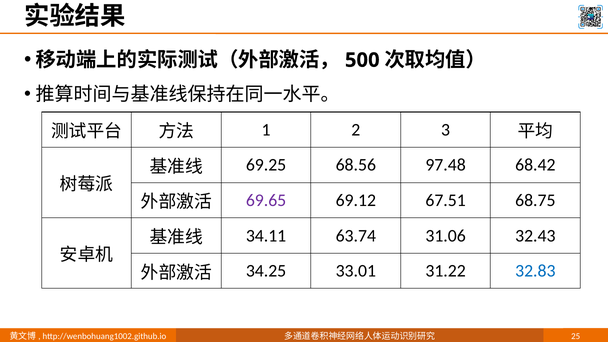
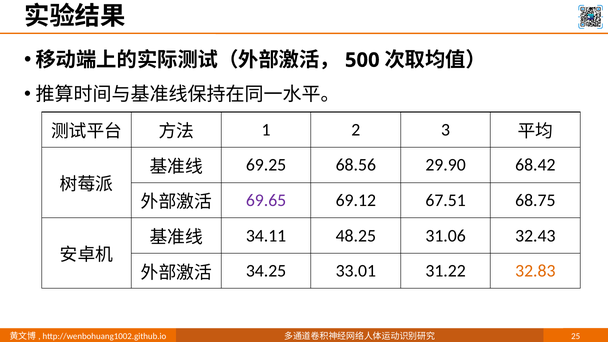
97.48: 97.48 -> 29.90 (446, 165)
63.74: 63.74 -> 48.25 (356, 236)
32.83 colour: blue -> orange (535, 271)
